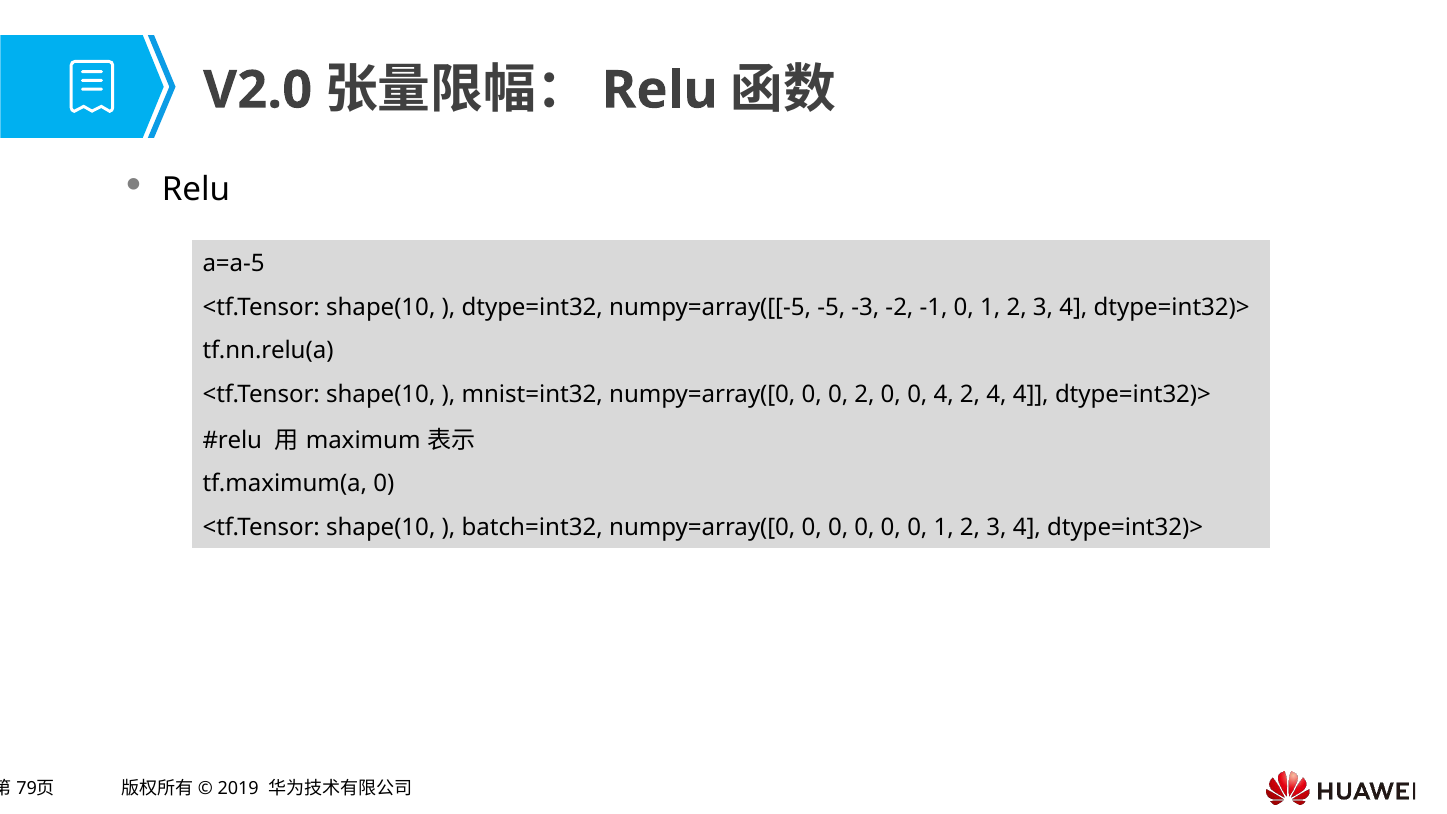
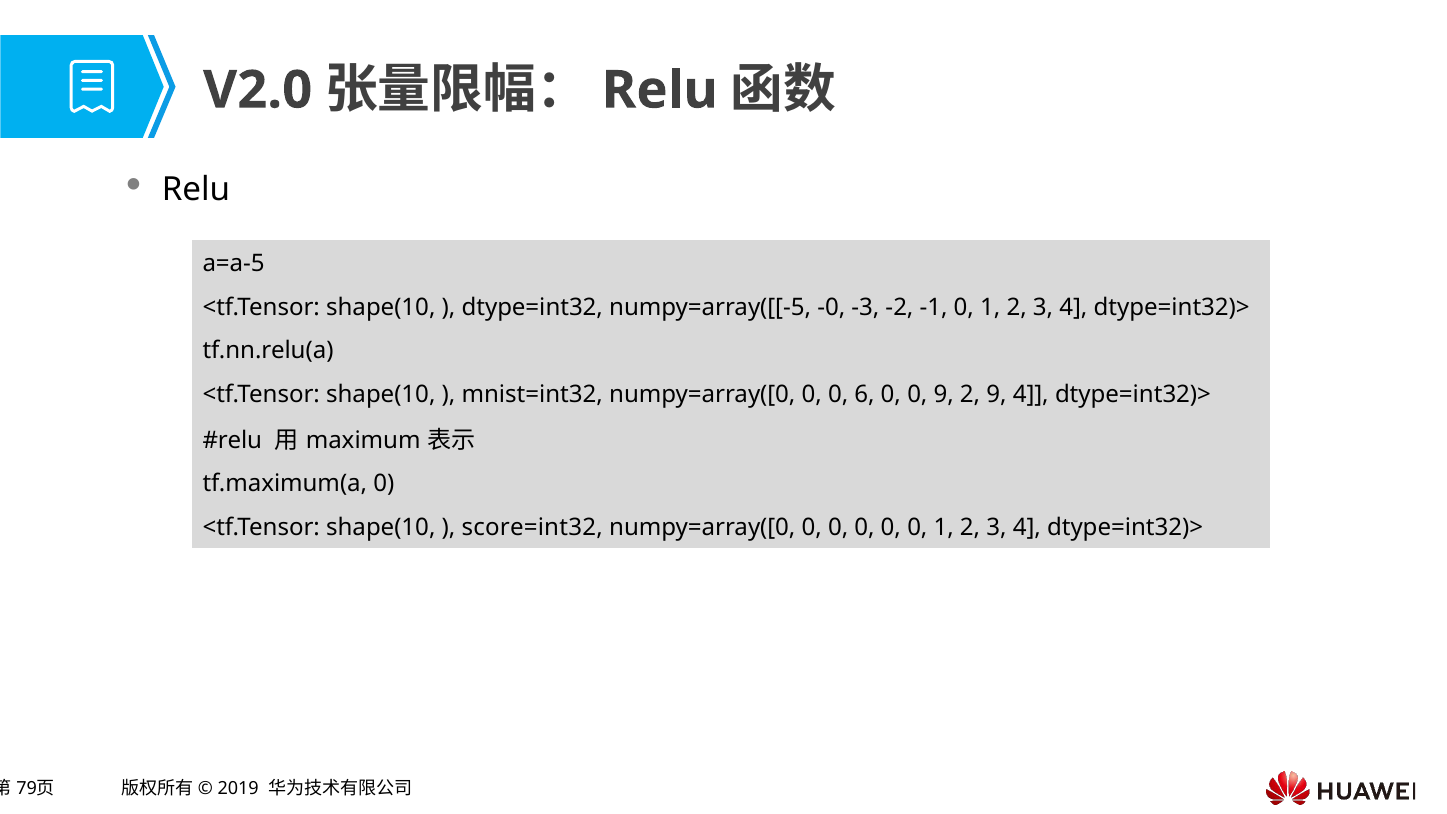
-5: -5 -> -0 (831, 307)
0 2: 2 -> 6 (865, 394)
0 4: 4 -> 9 (944, 394)
2 4: 4 -> 9 (996, 394)
batch=int32: batch=int32 -> score=int32 (532, 527)
